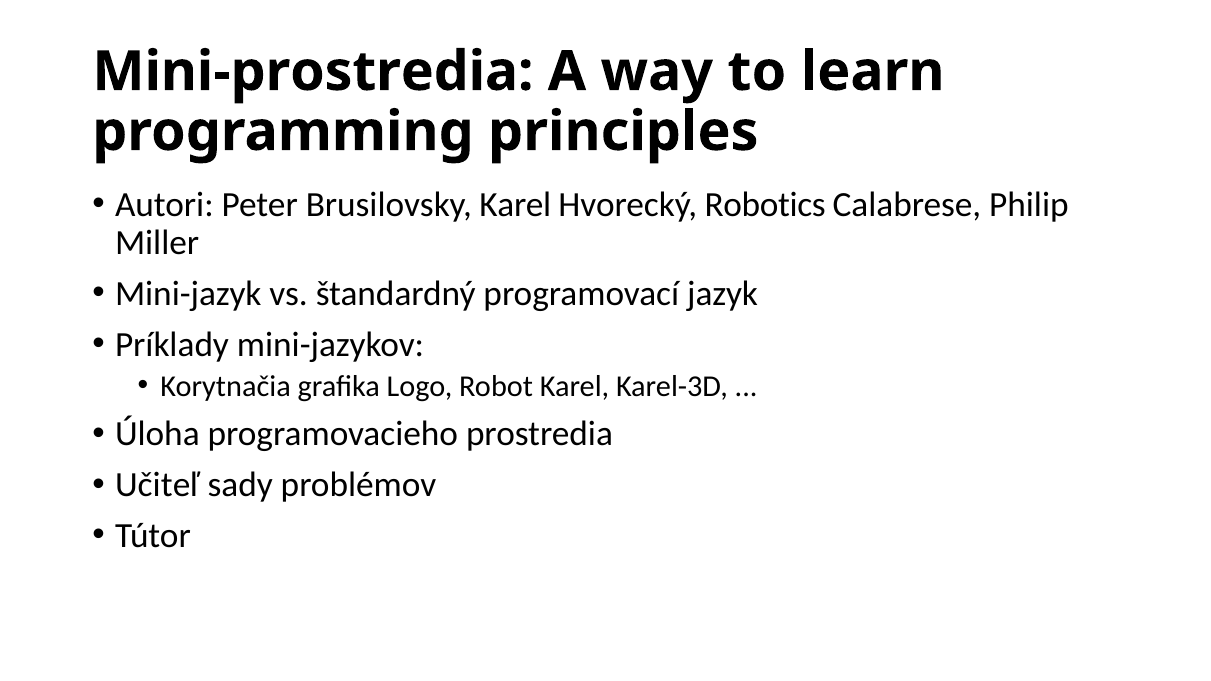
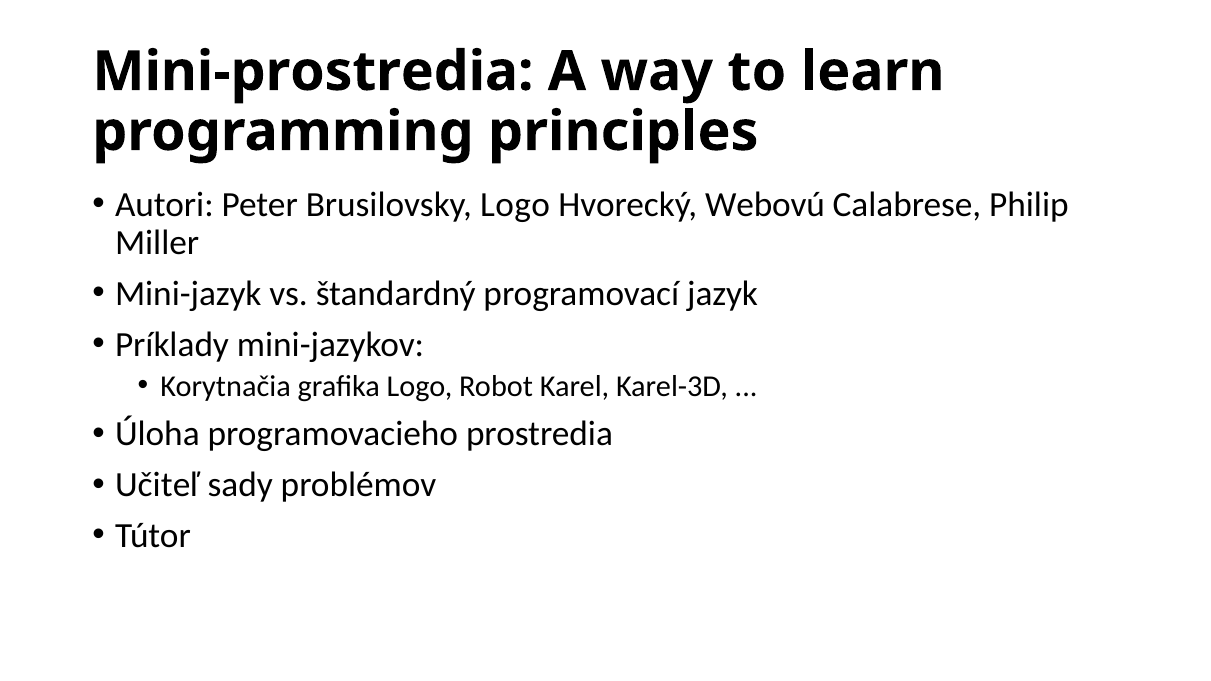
Brusilovsky Karel: Karel -> Logo (515, 205)
Robotics: Robotics -> Webovú (765, 205)
